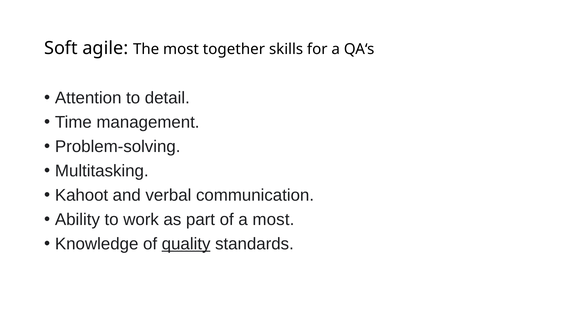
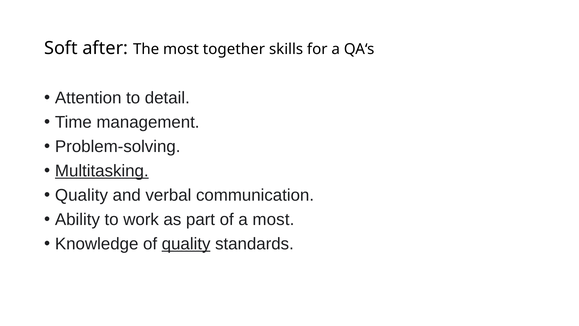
agile: agile -> after (105, 48)
Multitasking underline: none -> present (102, 171)
Kahoot: Kahoot -> Quality (81, 195)
